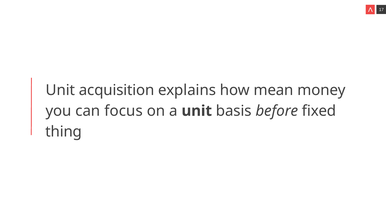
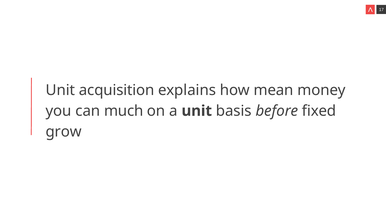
focus: focus -> much (124, 111)
thing: thing -> grow (64, 132)
